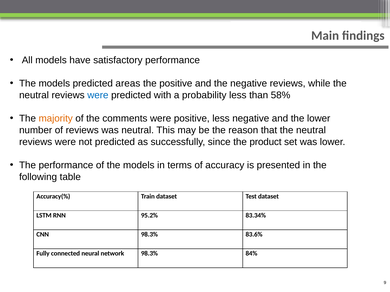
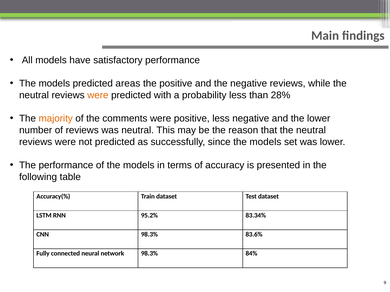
were colour: blue -> orange (98, 95)
58%: 58% -> 28% (281, 95)
since the product: product -> models (265, 142)
